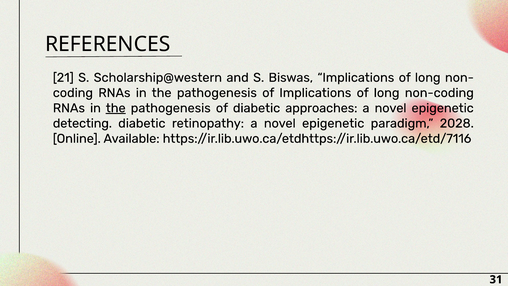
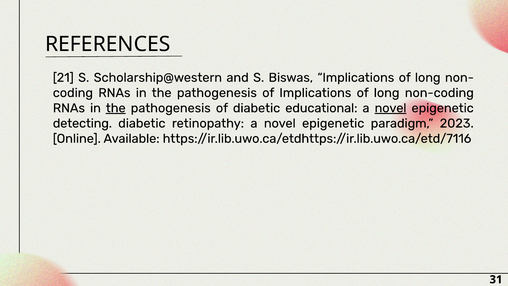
approaches: approaches -> educational (321, 108)
novel underline: none -> present (391, 108)
2028: 2028 -> 2023 (457, 123)
